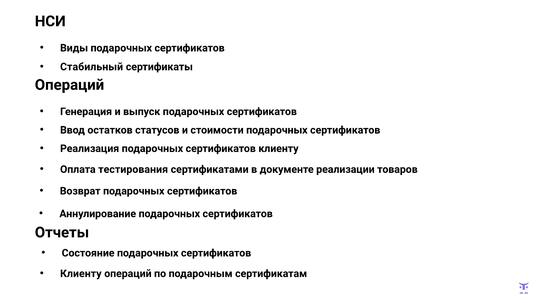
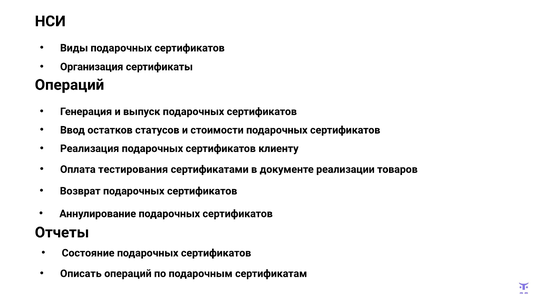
Стабильный: Стабильный -> Организация (92, 67)
Клиенту: Клиенту -> Описать (81, 273)
